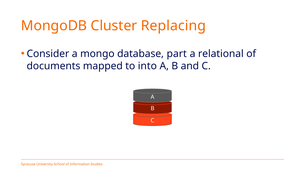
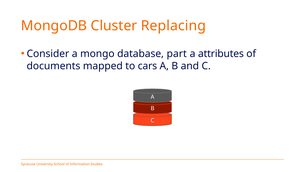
relational: relational -> attributes (221, 54)
into: into -> cars (147, 66)
